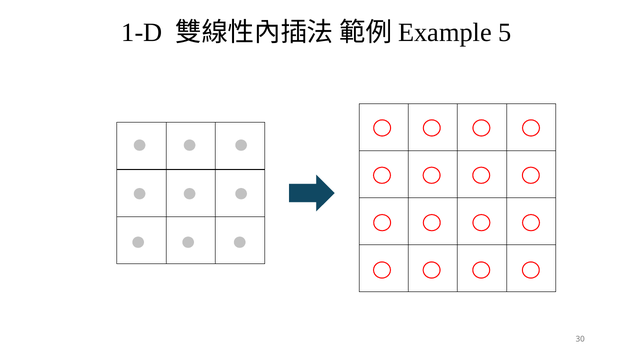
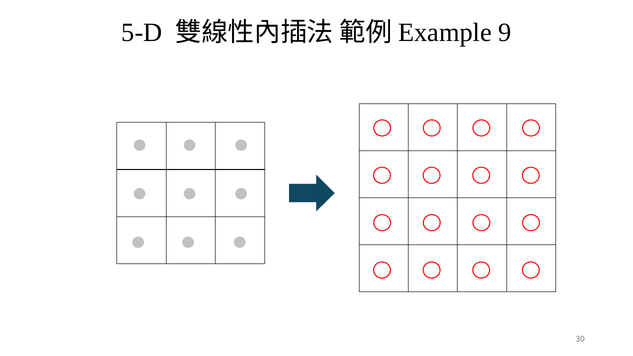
1-D: 1-D -> 5-D (142, 33)
5: 5 -> 9 (505, 33)
